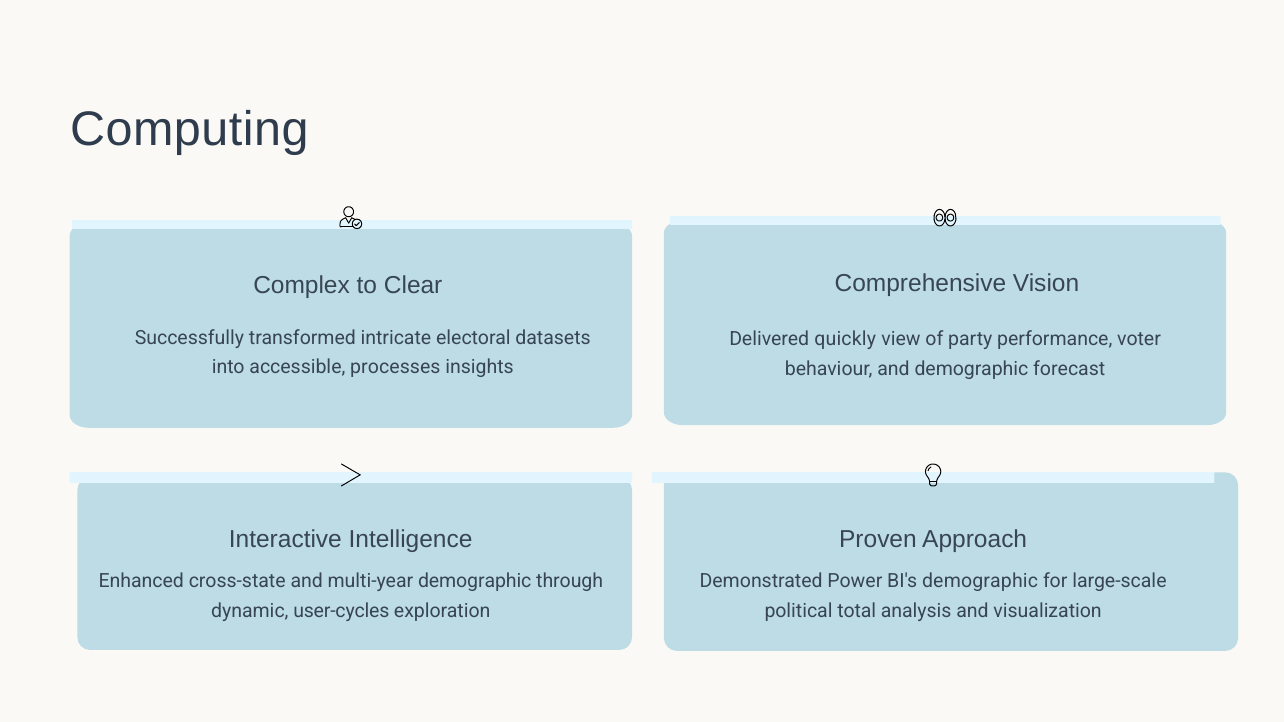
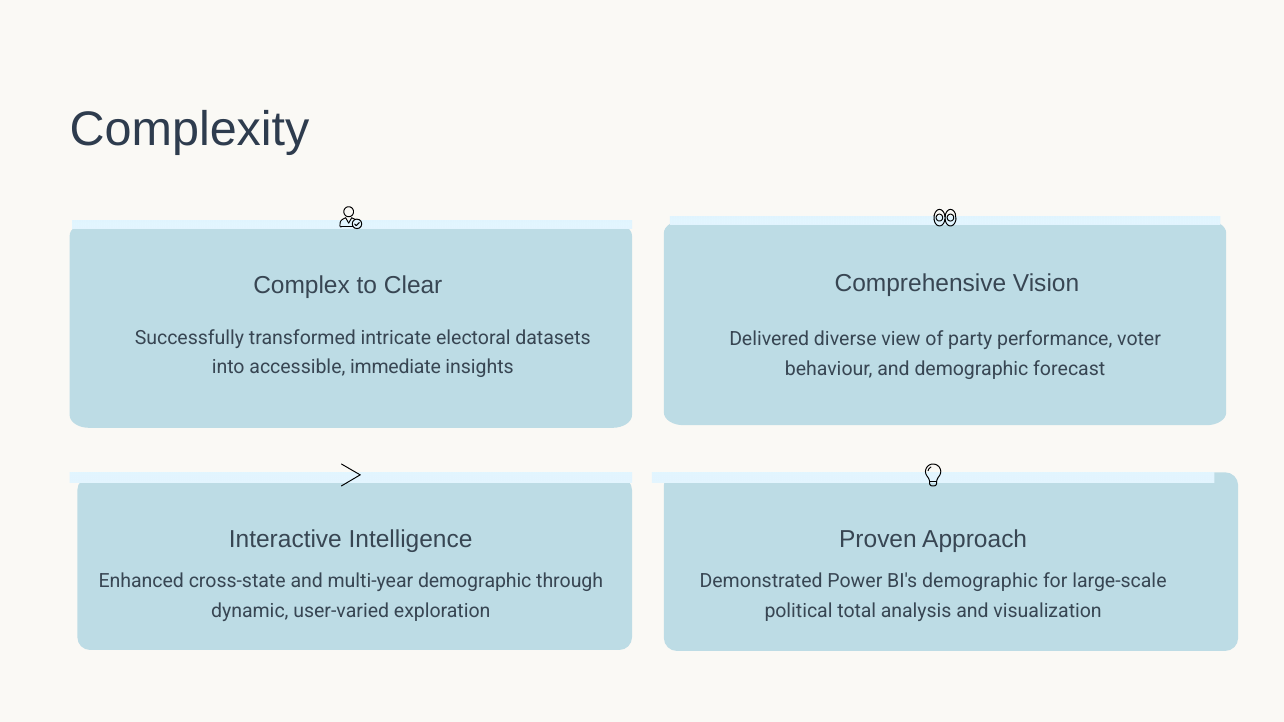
Computing: Computing -> Complexity (190, 130)
quickly: quickly -> diverse (845, 339)
processes: processes -> immediate (396, 367)
user-cycles: user-cycles -> user-varied (341, 611)
